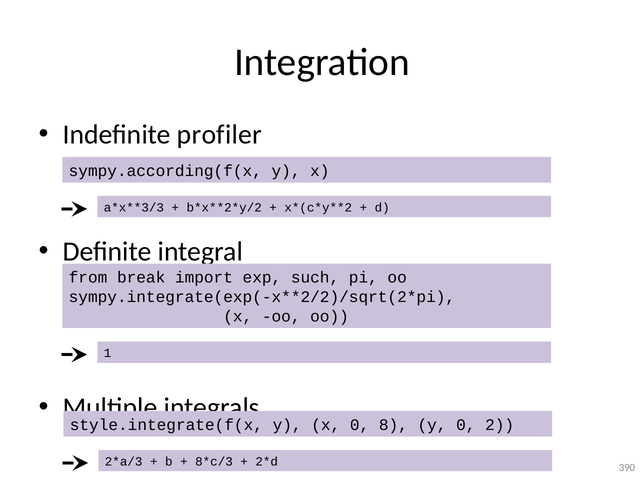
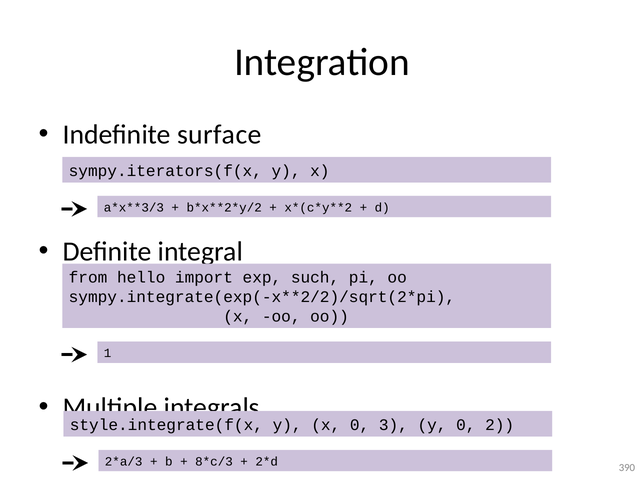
profiler: profiler -> surface (219, 135)
sympy.according(f(x: sympy.according(f(x -> sympy.iterators(f(x (165, 171)
break: break -> hello (141, 278)
8: 8 -> 3 (393, 425)
